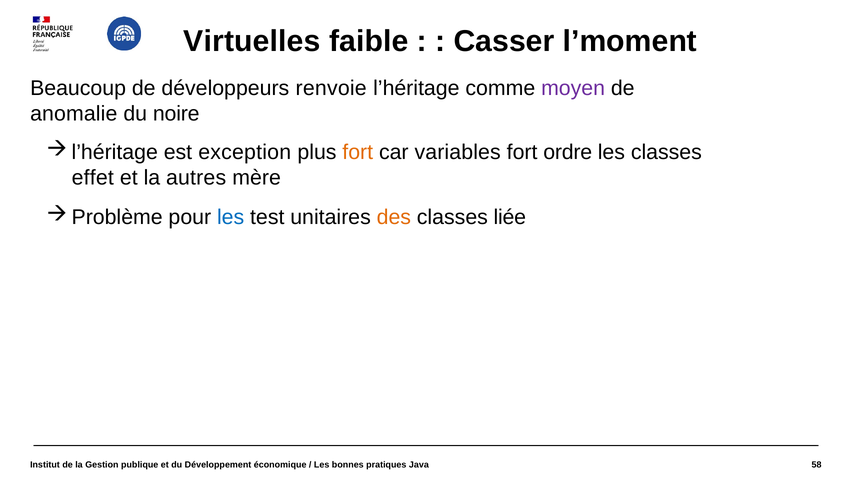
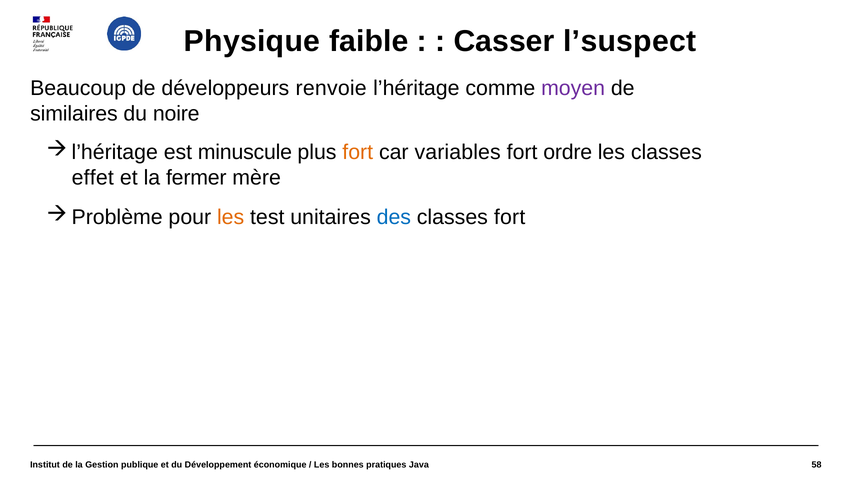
Virtuelles: Virtuelles -> Physique (252, 41)
l’moment: l’moment -> l’suspect (630, 41)
anomalie: anomalie -> similaires (74, 114)
exception: exception -> minuscule (245, 152)
autres: autres -> fermer (196, 178)
les colour: blue -> orange (231, 218)
des colour: orange -> blue (394, 218)
classes liée: liée -> fort (510, 218)
